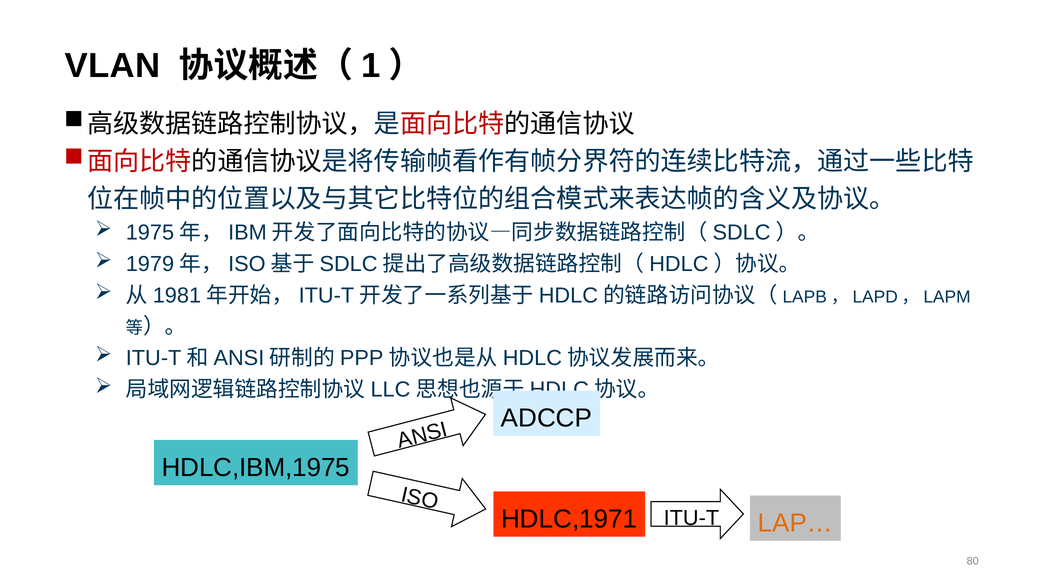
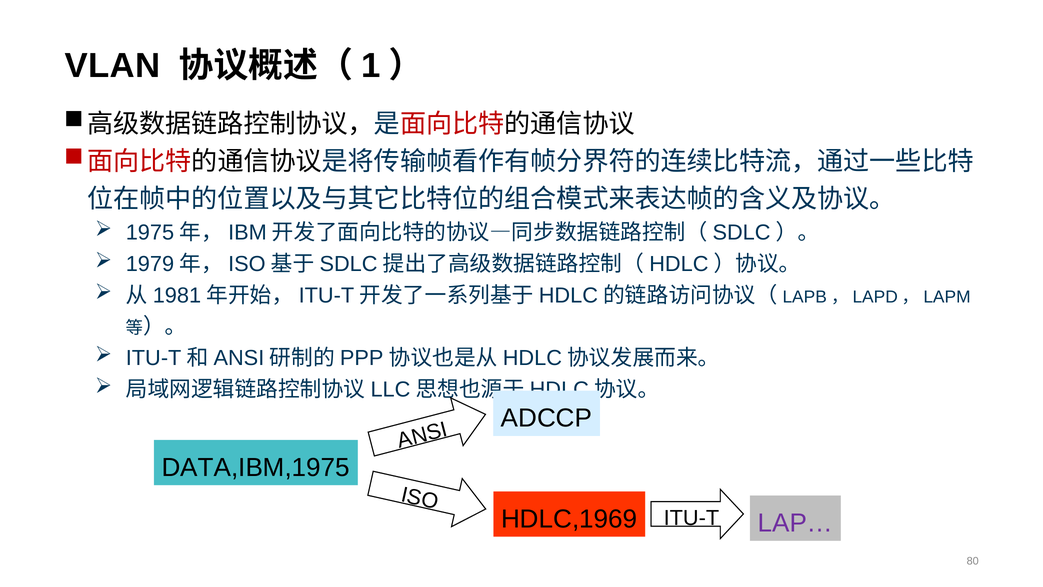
HDLC,IBM,1975: HDLC,IBM,1975 -> DATA,IBM,1975 (256, 467)
HDLC,1971: HDLC,1971 -> HDLC,1969 (569, 519)
LAP… colour: orange -> purple (795, 523)
